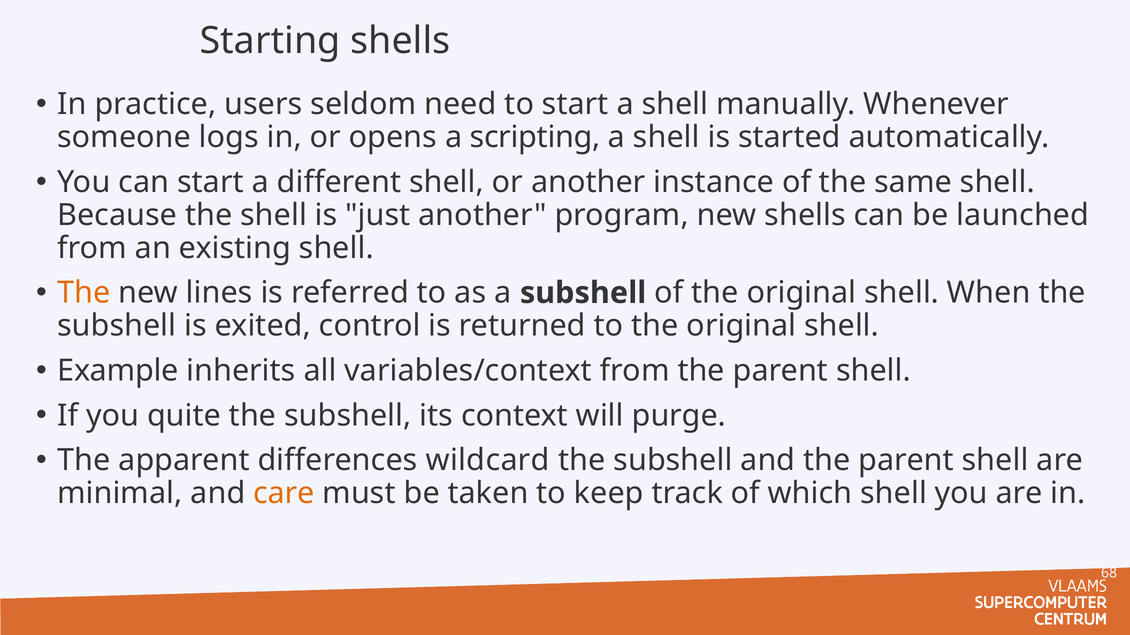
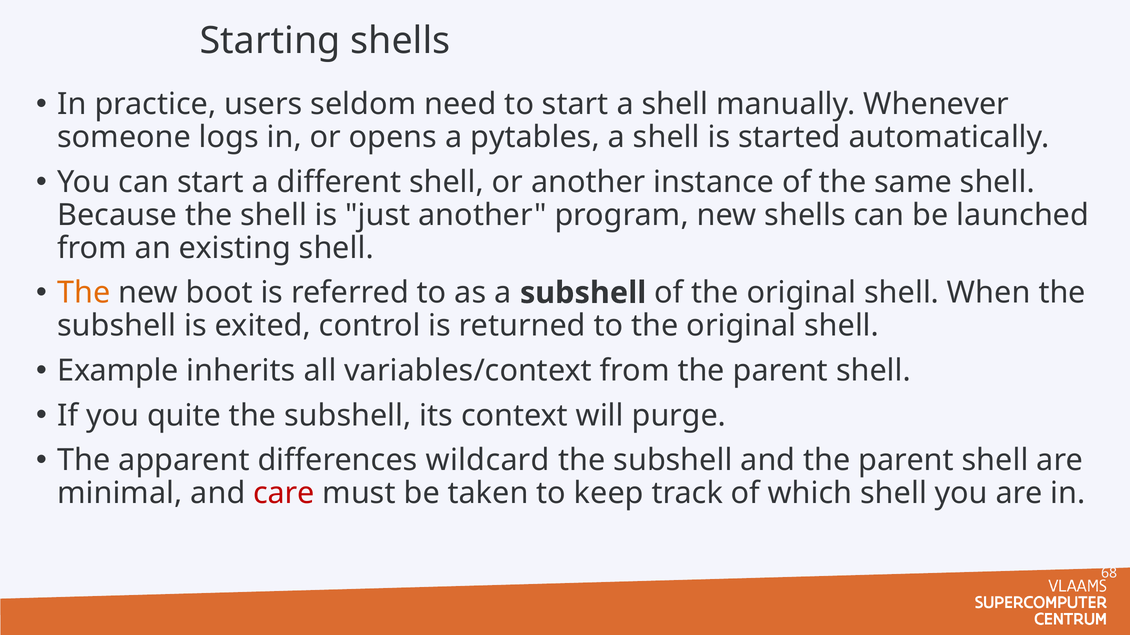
scripting: scripting -> pytables (535, 137)
lines: lines -> boot (219, 293)
care colour: orange -> red (284, 494)
